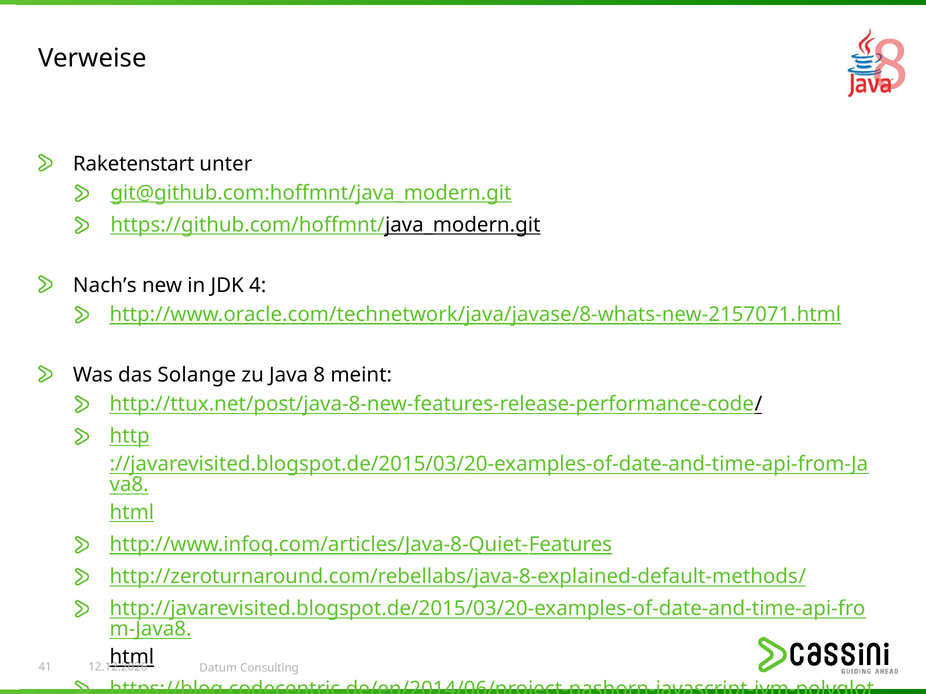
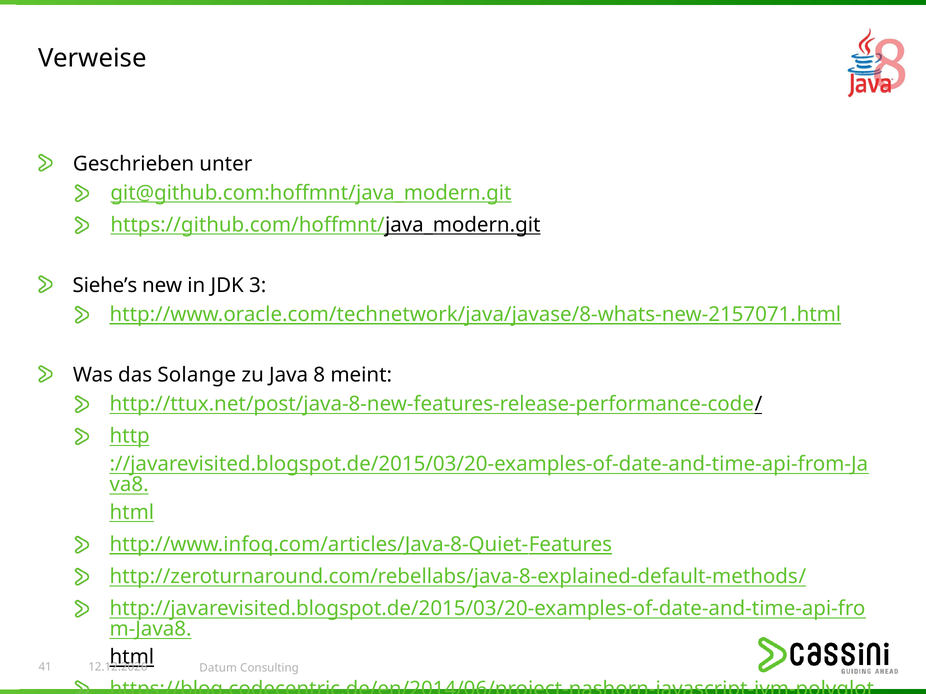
Raketenstart: Raketenstart -> Geschrieben (134, 164)
Nach’s: Nach’s -> Siehe’s (105, 286)
4: 4 -> 3 (258, 286)
